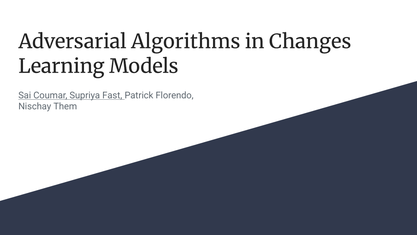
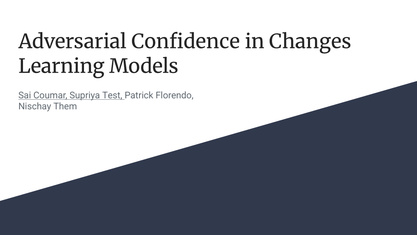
Algorithms: Algorithms -> Confidence (186, 42)
Fast: Fast -> Test (112, 95)
